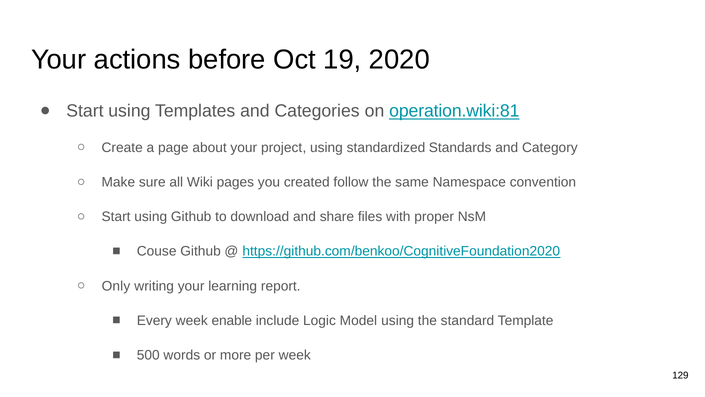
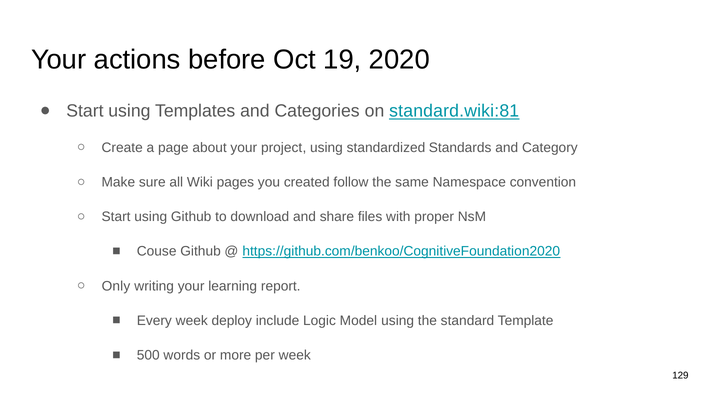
operation.wiki:81: operation.wiki:81 -> standard.wiki:81 (454, 111)
enable: enable -> deploy (232, 320)
